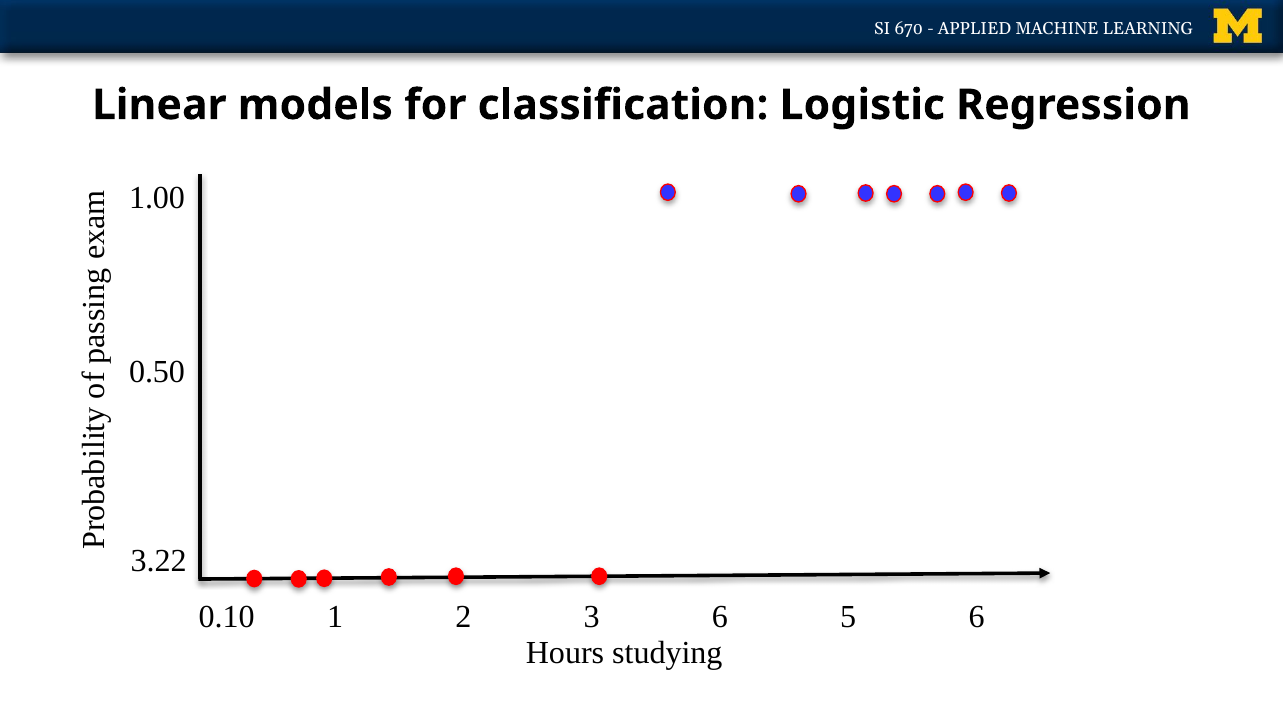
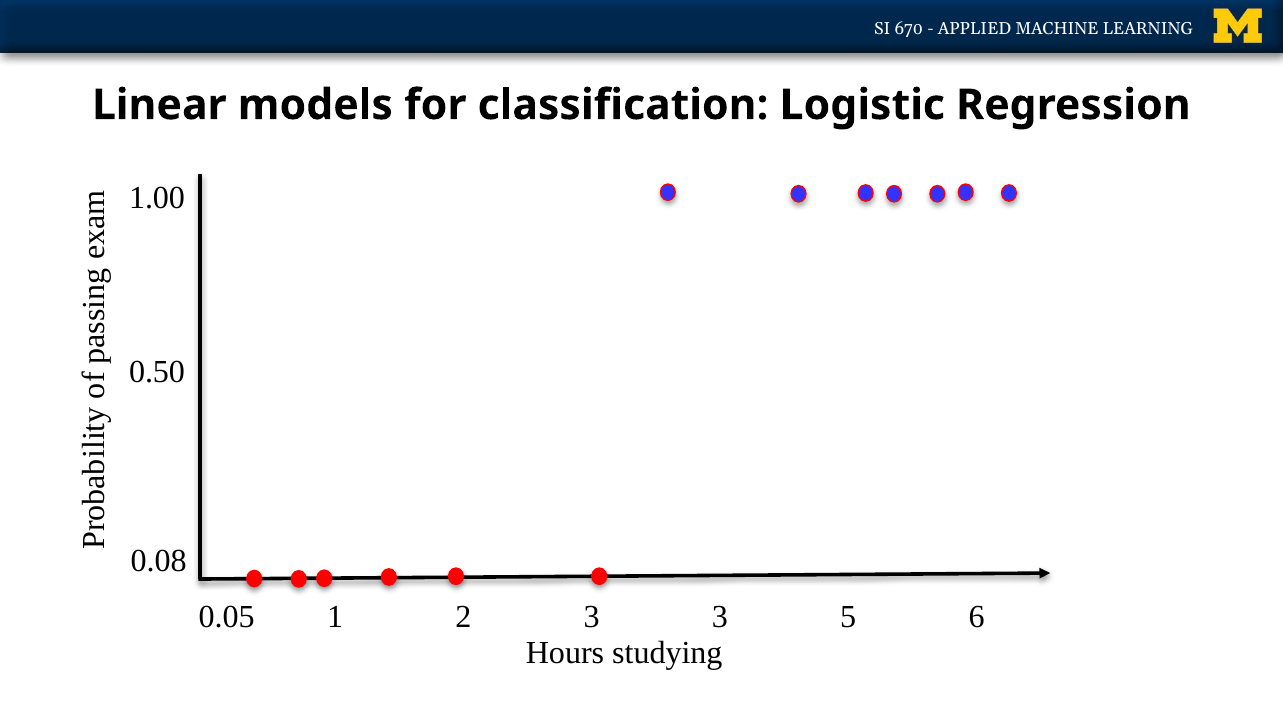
3.22: 3.22 -> 0.08 (159, 561)
0.10: 0.10 -> 0.05 (227, 617)
3 6: 6 -> 3 (720, 617)
